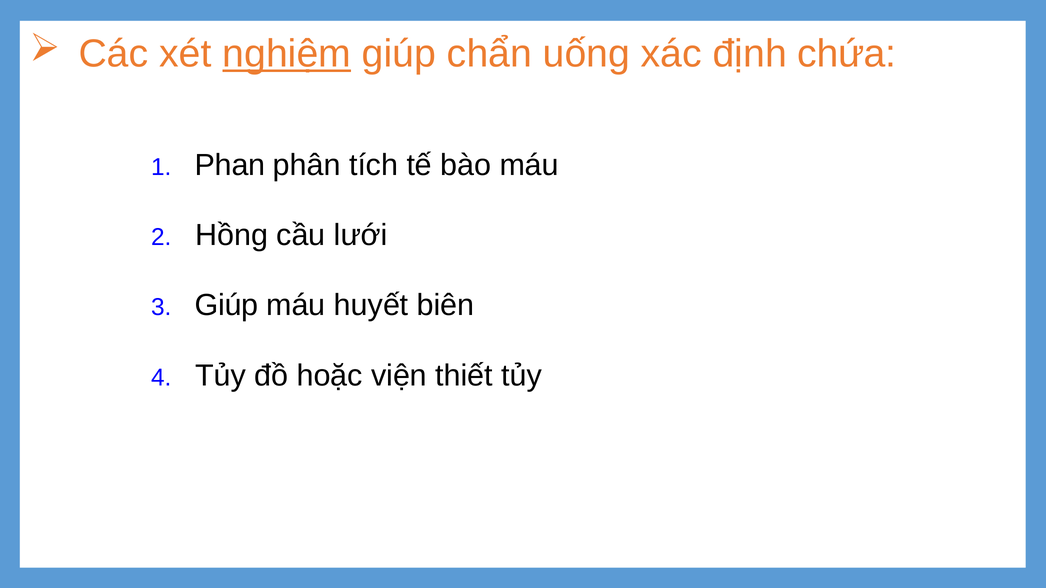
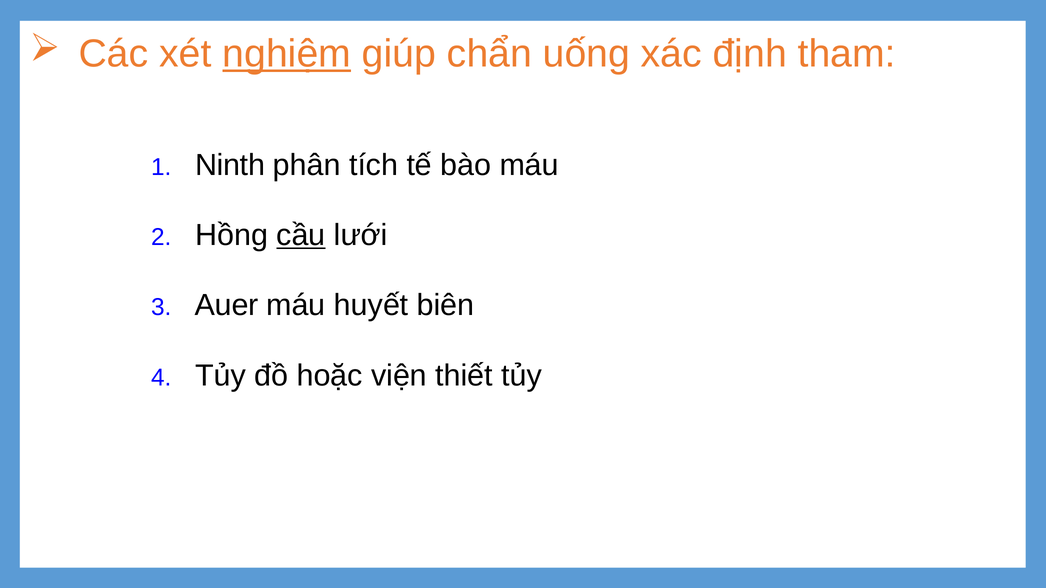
chứa: chứa -> tham (847, 54)
Phan: Phan -> Ninth (230, 165)
cầu underline: none -> present (301, 235)
Giúp: Giúp -> Auer (227, 306)
